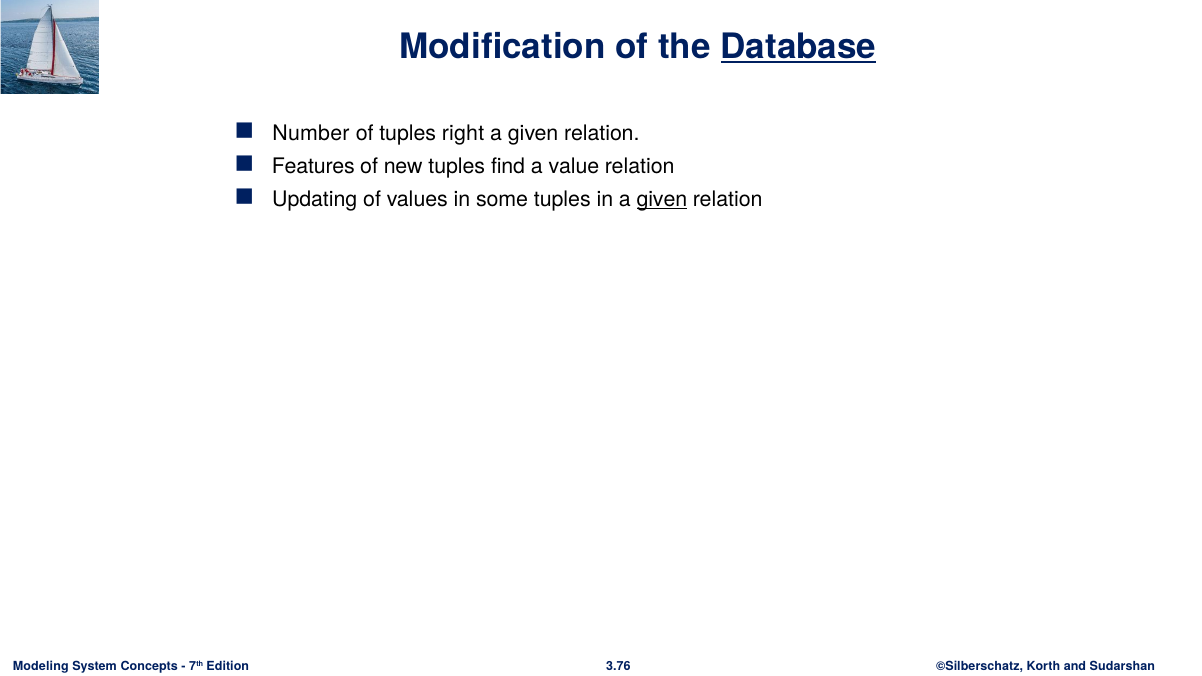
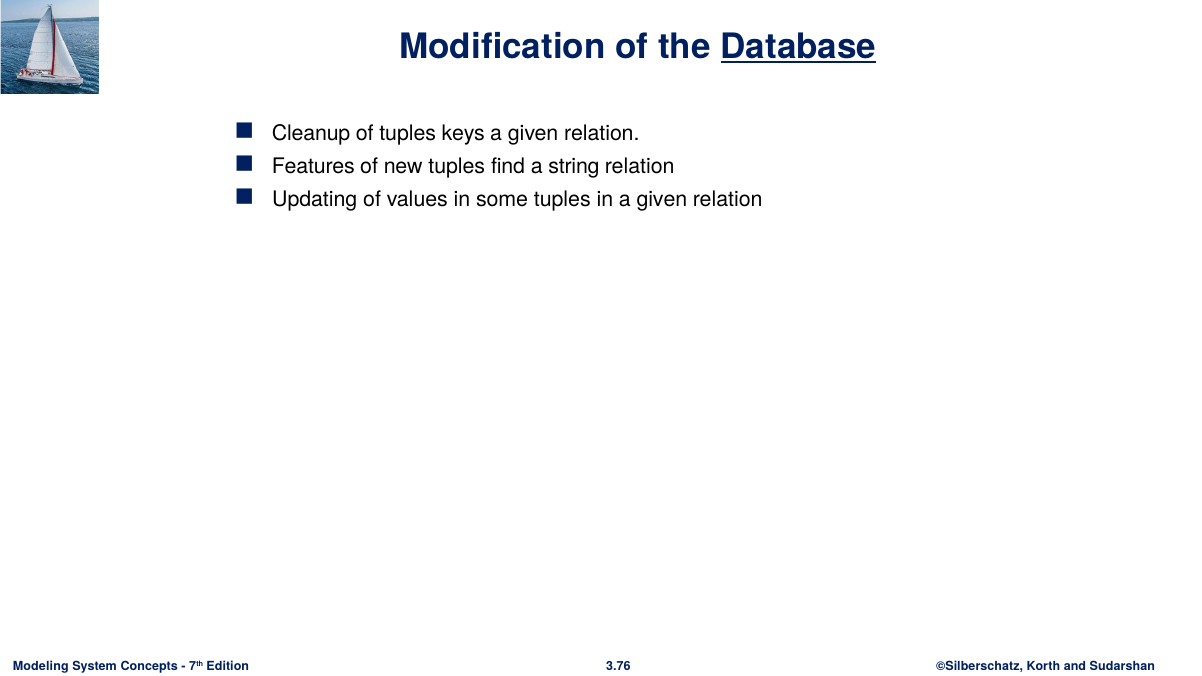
Number: Number -> Cleanup (311, 133)
right: right -> keys (463, 133)
value: value -> string (574, 166)
given underline: present -> none (662, 199)
